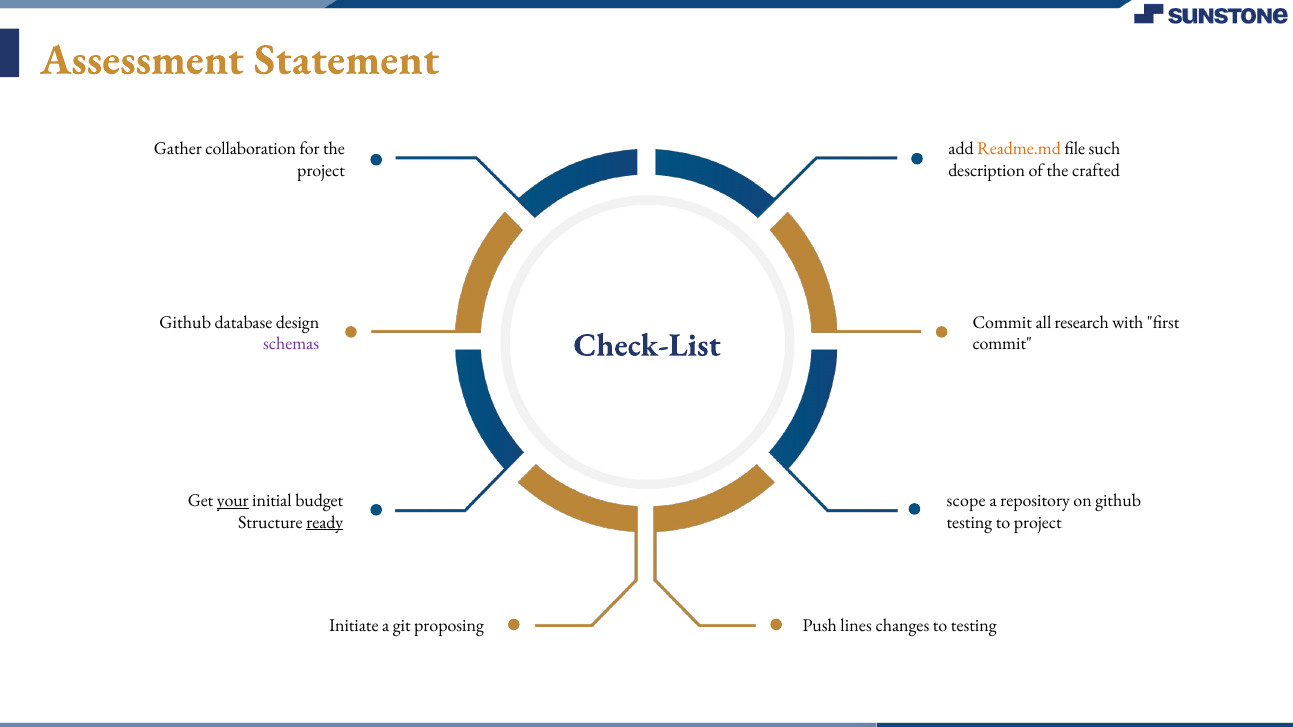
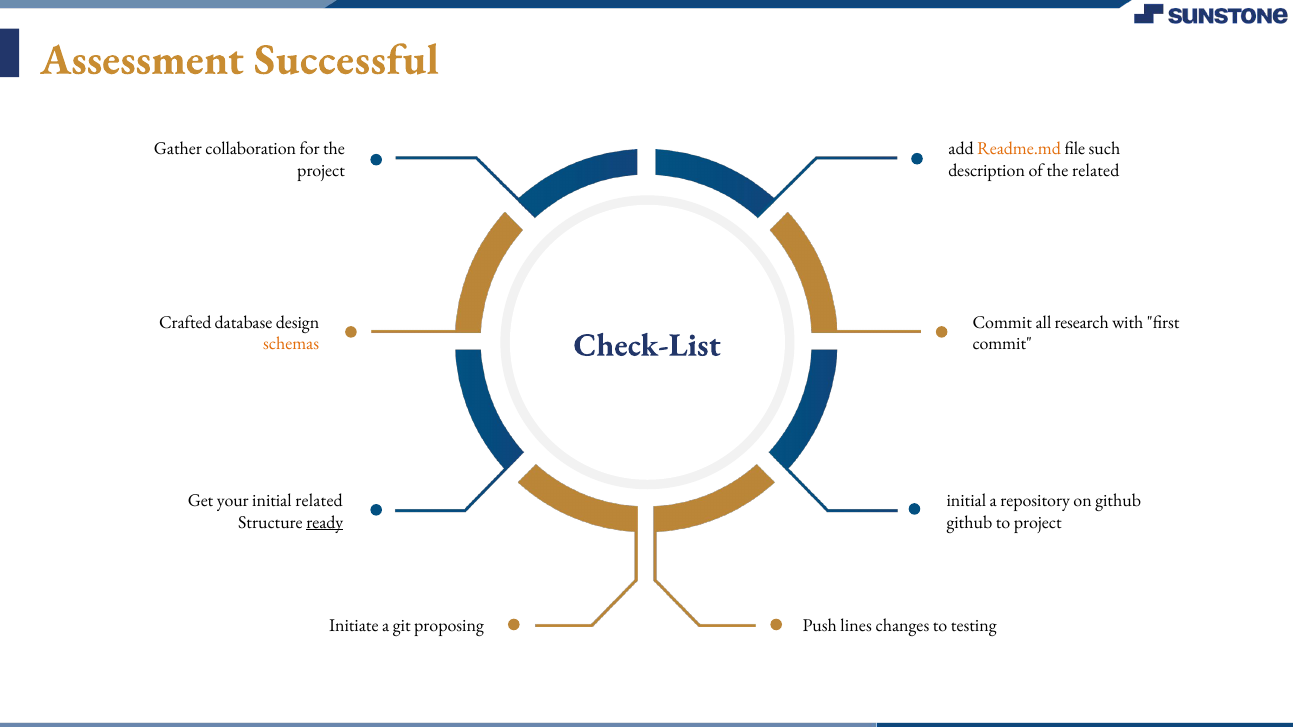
Statement: Statement -> Successful (346, 59)
the crafted: crafted -> related (1096, 171)
Github: Github -> Crafted (185, 323)
schemas colour: purple -> orange (291, 344)
your underline: present -> none (233, 501)
initial budget: budget -> related (319, 501)
scope: scope -> initial (966, 501)
testing: testing -> github (969, 522)
